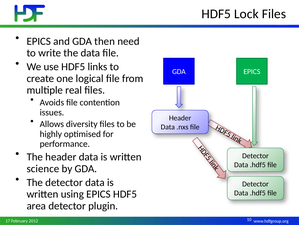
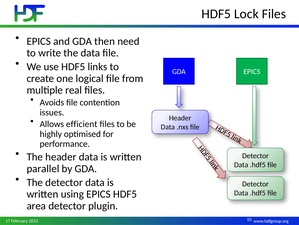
diversity: diversity -> efficient (82, 124)
science: science -> parallel (43, 168)
